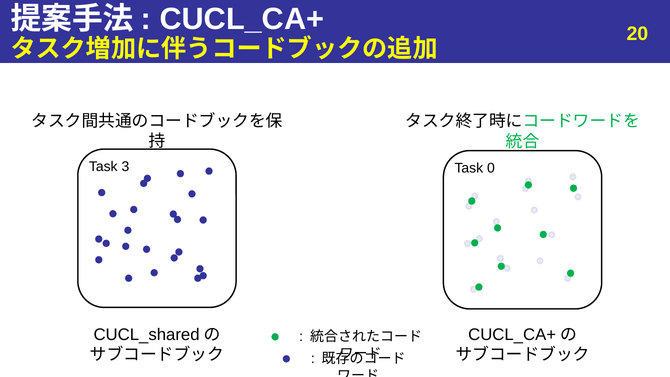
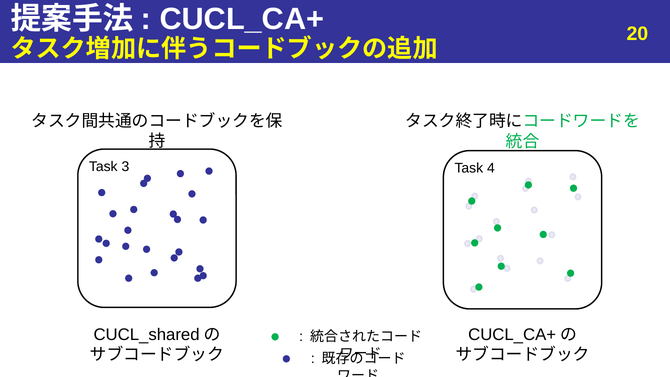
0: 0 -> 4 (491, 168)
